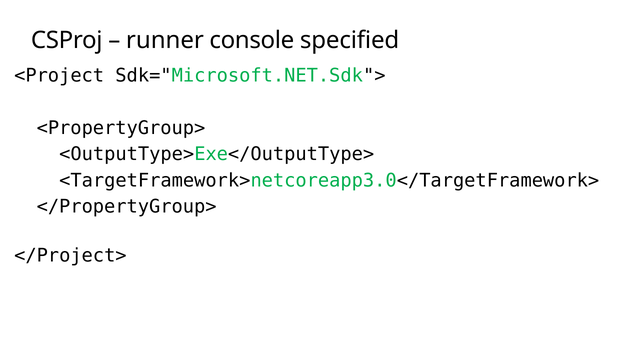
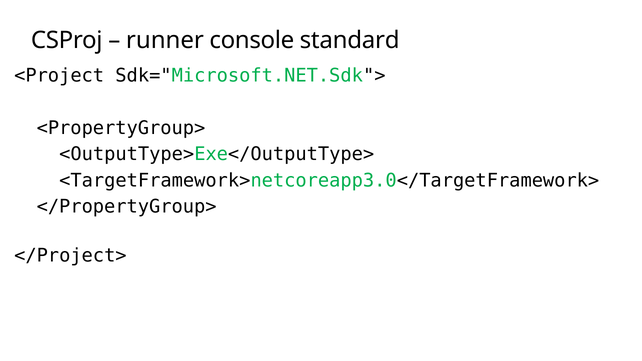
specified: specified -> standard (350, 40)
